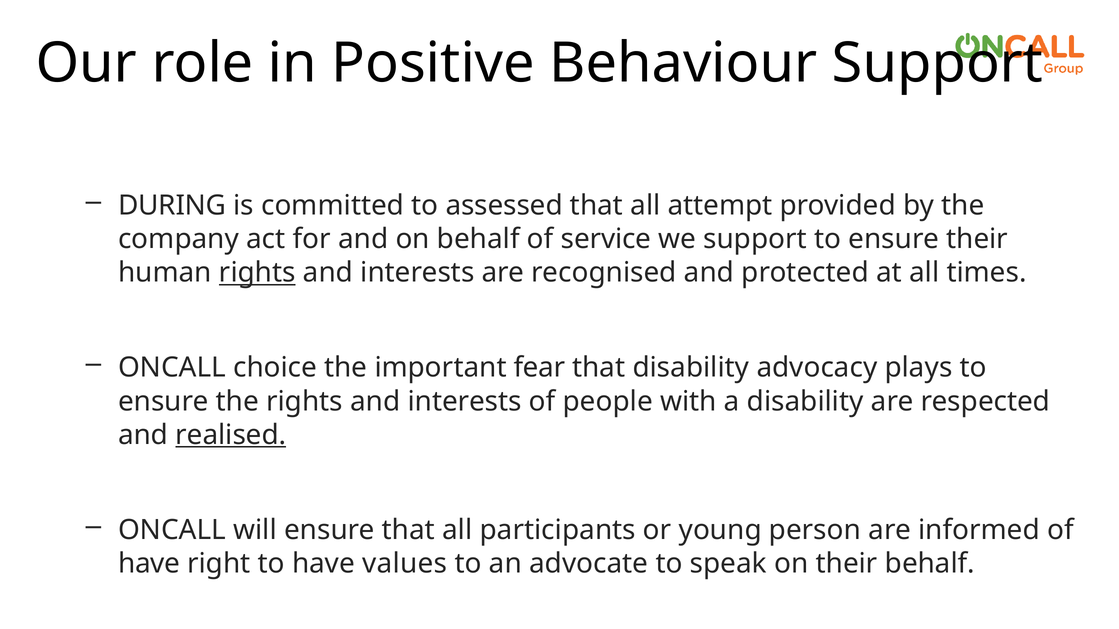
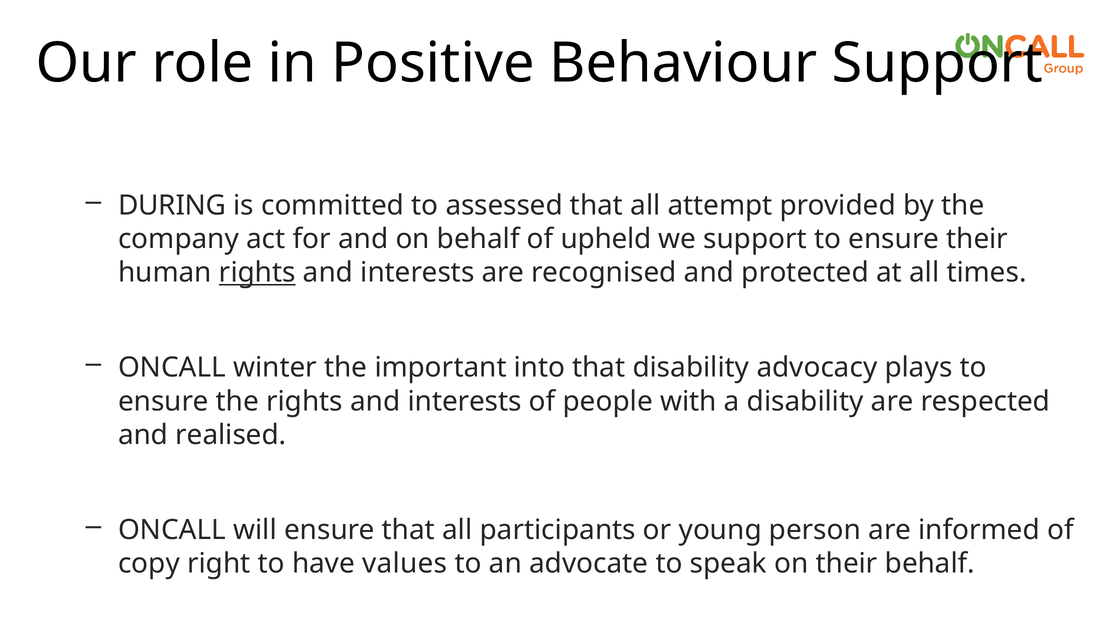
service: service -> upheld (606, 239)
choice: choice -> winter (275, 368)
fear: fear -> into (539, 368)
realised underline: present -> none (231, 435)
have: have -> copy (149, 564)
